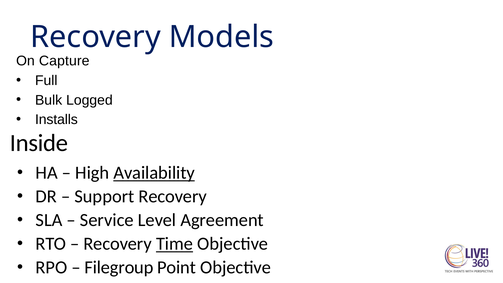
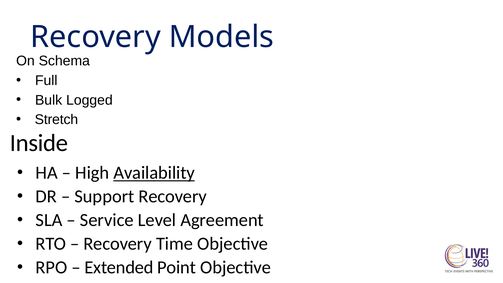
Capture: Capture -> Schema (64, 61)
Installs: Installs -> Stretch (56, 120)
Time underline: present -> none (175, 244)
Filegroup: Filegroup -> Extended (119, 267)
